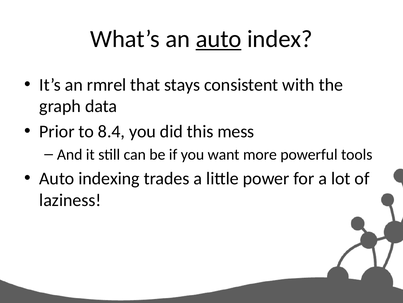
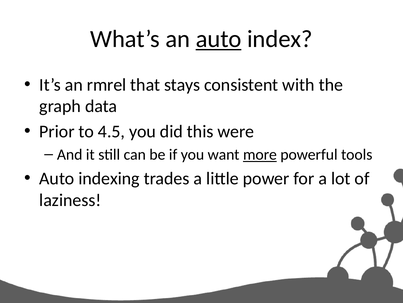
8.4: 8.4 -> 4.5 (112, 131)
mess: mess -> were (236, 131)
more underline: none -> present (260, 154)
